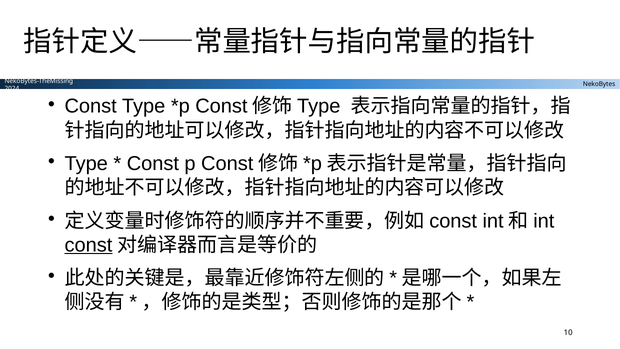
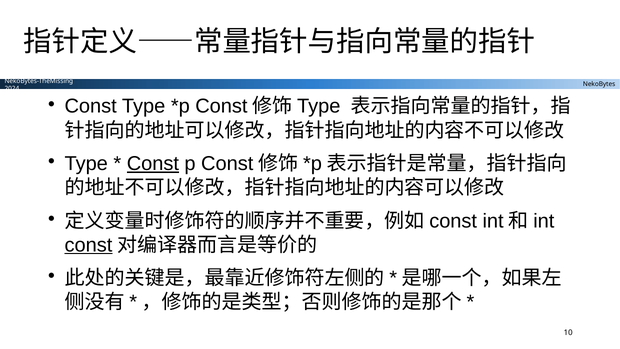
Const underline: none -> present (153, 163)
